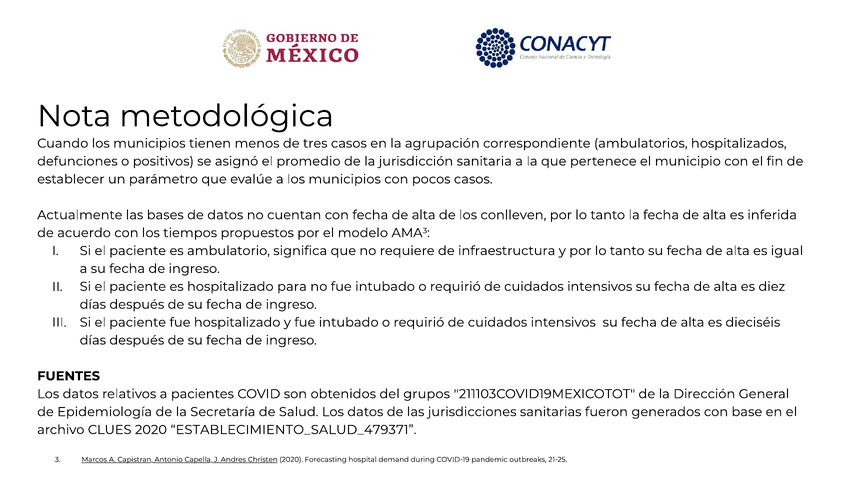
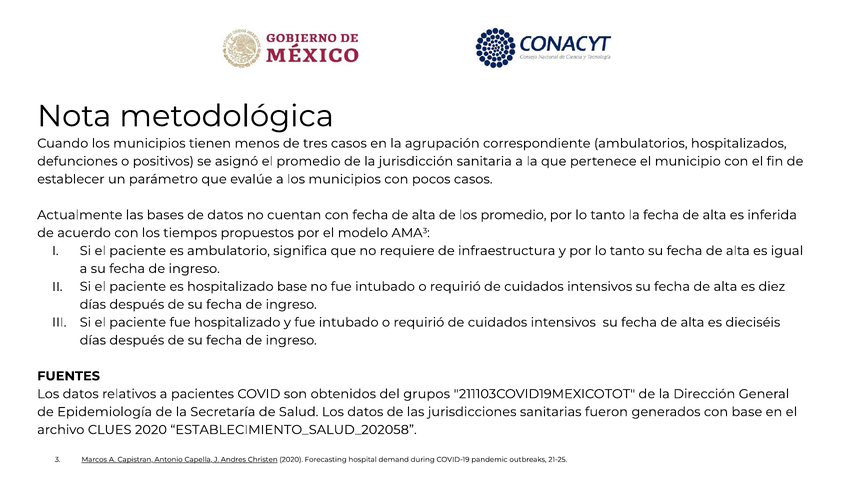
los conlleven: conlleven -> promedio (514, 215)
hospitalizado para: para -> base (292, 287)
ESTABLECIMIENTO_SALUD_479371: ESTABLECIMIENTO_SALUD_479371 -> ESTABLECIMIENTO_SALUD_202058 (294, 430)
